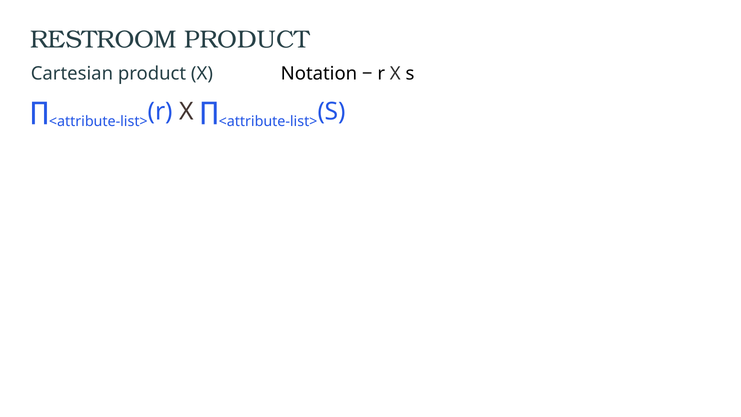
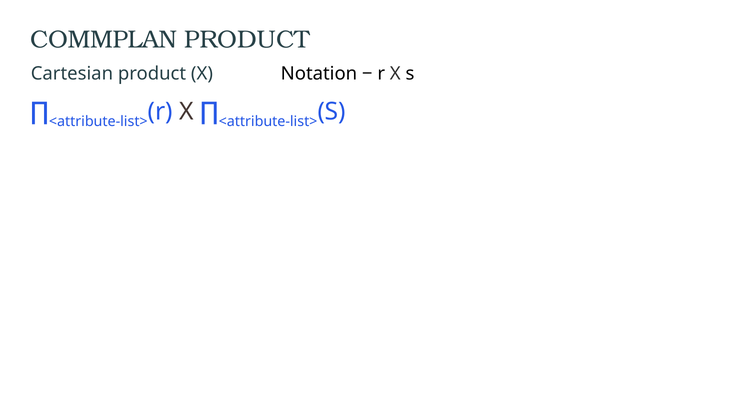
RESTROOM: RESTROOM -> COMMPLAN (104, 40)
